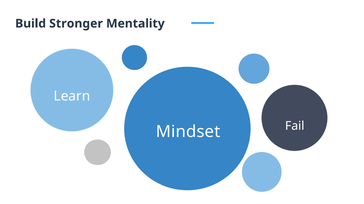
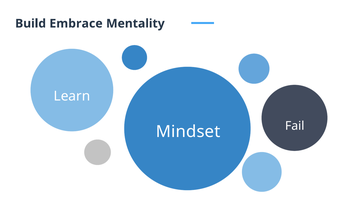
Stronger: Stronger -> Embrace (76, 24)
